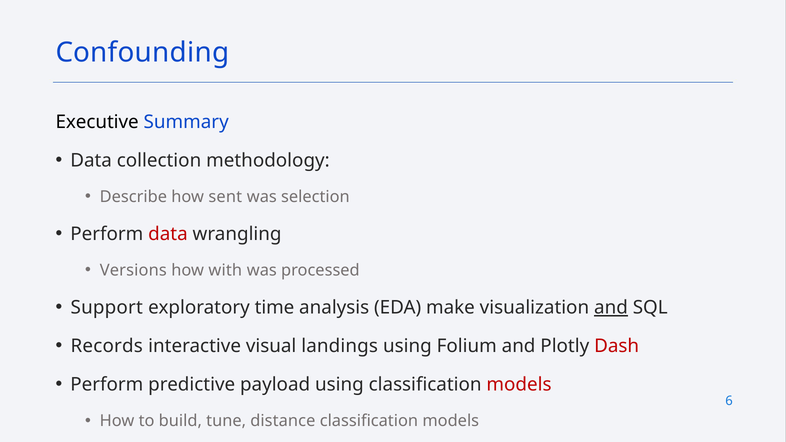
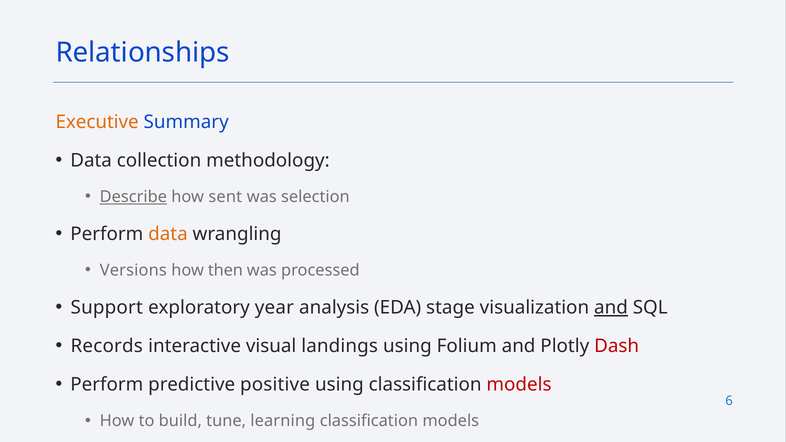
Confounding: Confounding -> Relationships (143, 53)
Executive colour: black -> orange (97, 122)
Describe underline: none -> present (133, 197)
data colour: red -> orange (168, 234)
with: with -> then (225, 270)
time: time -> year (274, 308)
make: make -> stage (450, 308)
payload: payload -> positive (275, 385)
distance: distance -> learning (283, 421)
